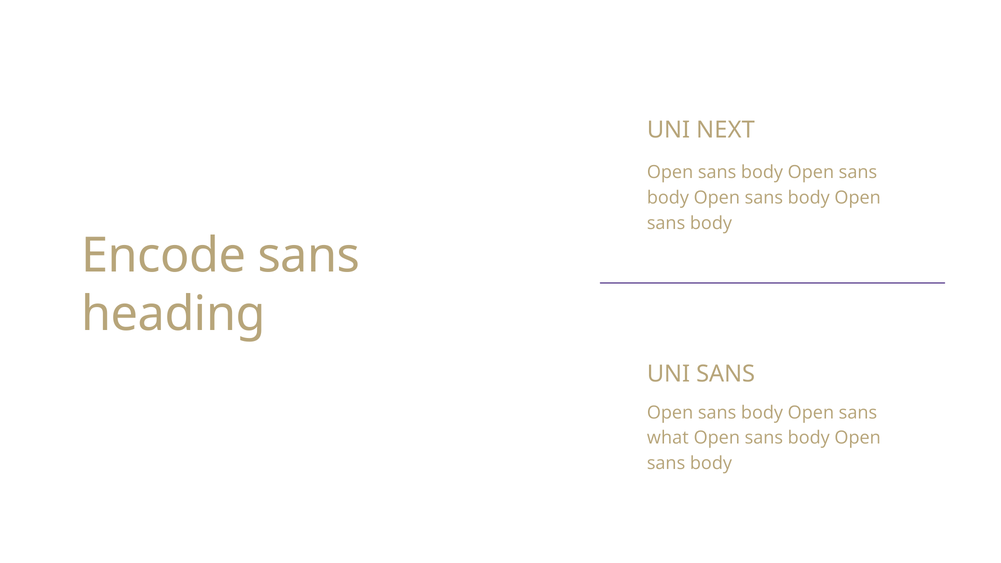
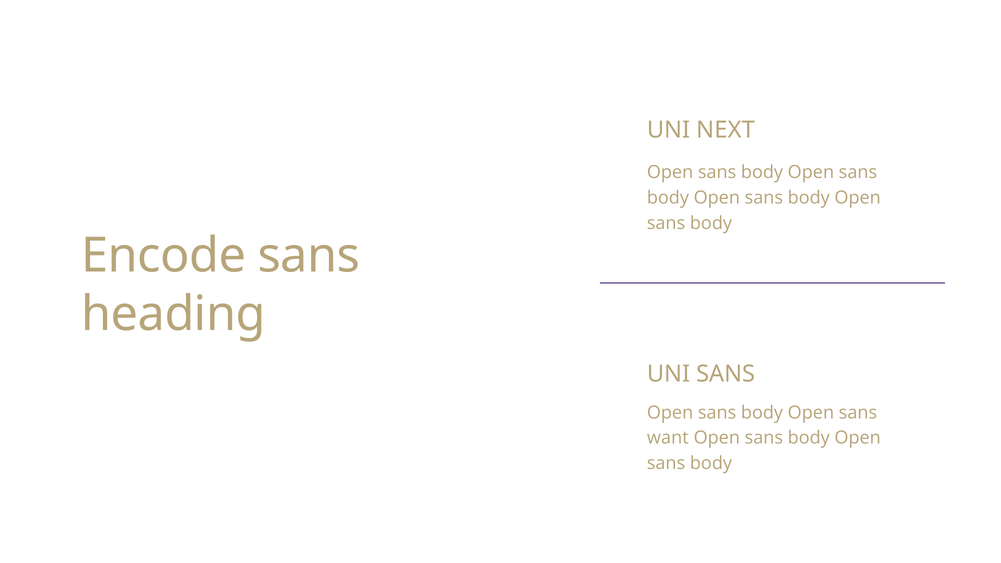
what: what -> want (668, 438)
